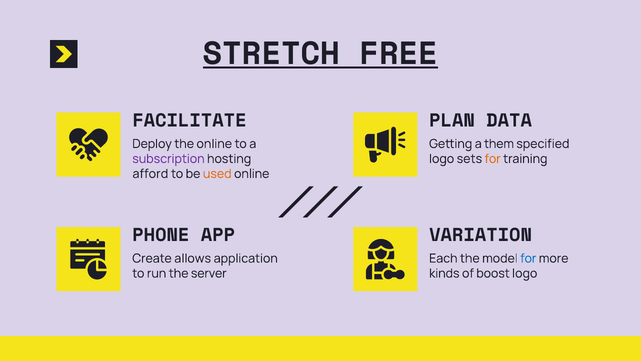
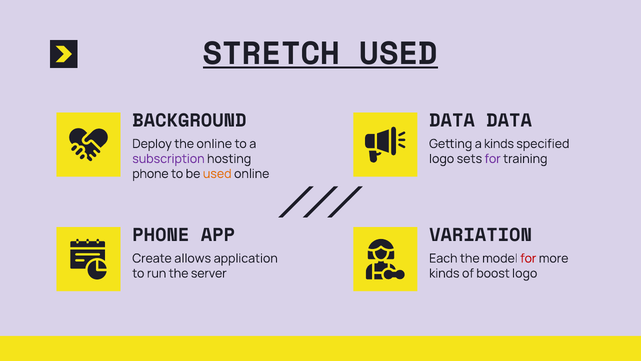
STRETCH FREE: FREE -> USED (399, 54)
FACILITATE: FACILITATE -> BACKGROUND (189, 120)
PLAN: PLAN -> DATA (452, 120)
a them: them -> kinds (499, 144)
for colour: orange -> purple (493, 159)
afford: afford -> phone (150, 174)
for colour: blue -> red (528, 258)
